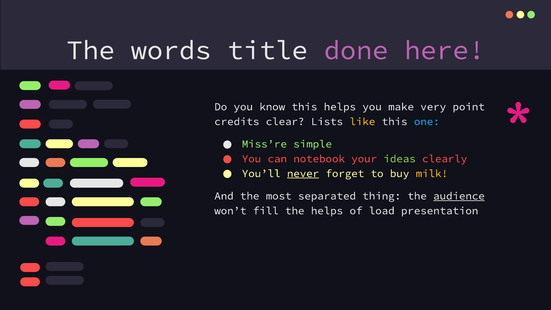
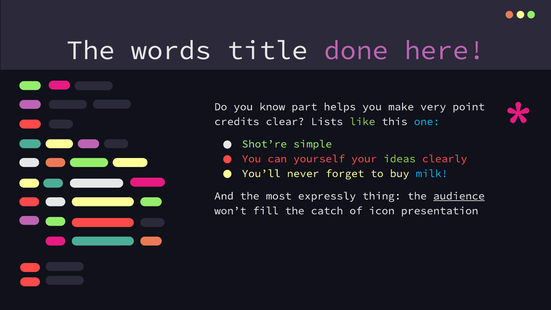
know this: this -> part (304, 107)
like colour: yellow -> light green (362, 122)
Miss’re: Miss’re -> Shot’re (264, 144)
notebook: notebook -> yourself (319, 159)
never underline: present -> none (303, 173)
milk colour: yellow -> light blue (432, 173)
separated: separated -> expressly (327, 196)
the helps: helps -> catch (327, 211)
load: load -> icon (382, 211)
